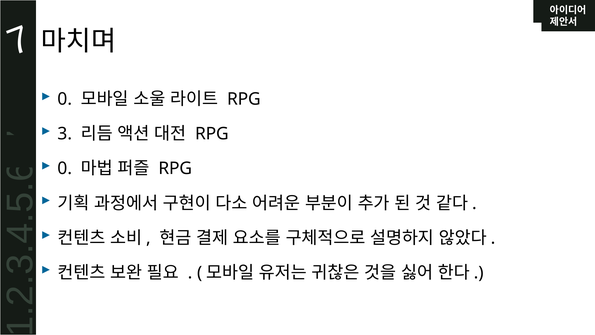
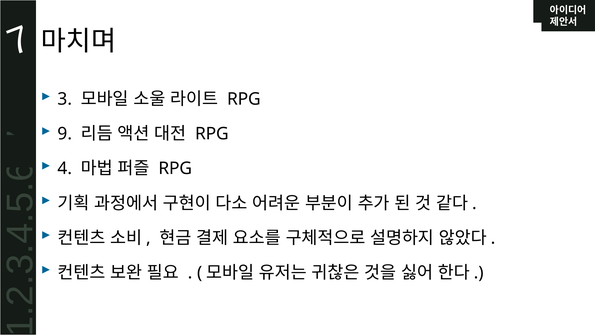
0: 0 -> 3 (65, 99)
3: 3 -> 9 (65, 134)
0: 0 -> 4 (65, 168)
